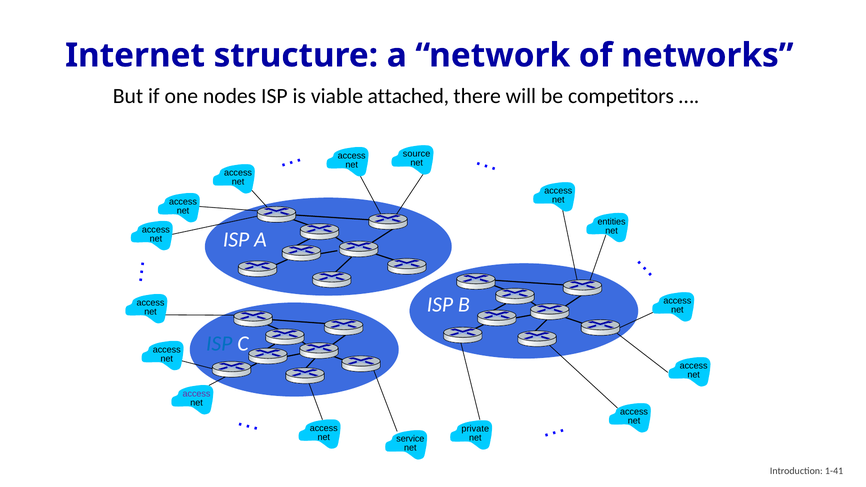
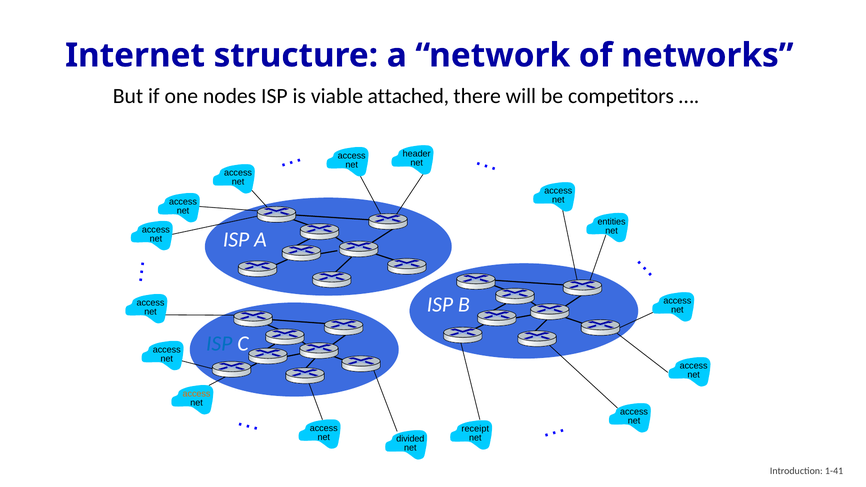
source: source -> header (417, 154)
access colour: purple -> orange (197, 394)
private: private -> receipt (475, 429)
service: service -> divided (410, 439)
